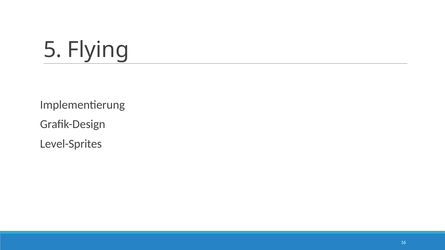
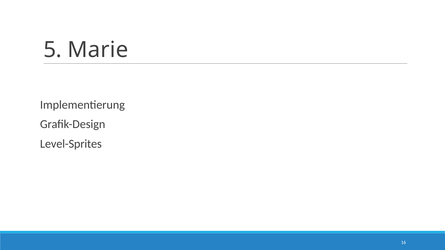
Flying: Flying -> Marie (98, 50)
